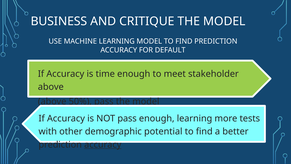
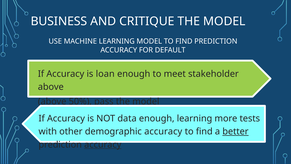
time: time -> loan (105, 74)
NOT pass: pass -> data (127, 118)
demographic potential: potential -> accuracy (163, 131)
better underline: none -> present (235, 131)
